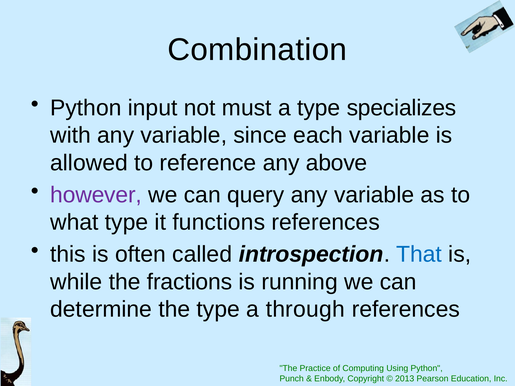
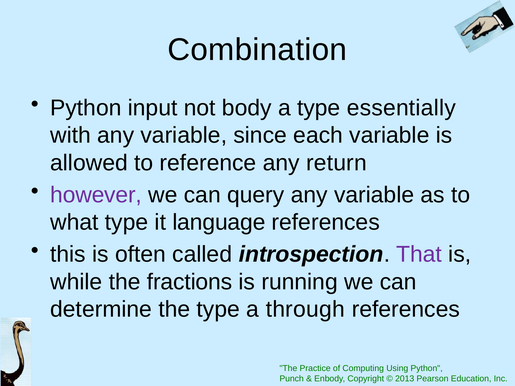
must: must -> body (247, 108)
specializes: specializes -> essentially (401, 108)
above: above -> return (336, 163)
functions: functions -> language (219, 223)
That colour: blue -> purple (419, 255)
